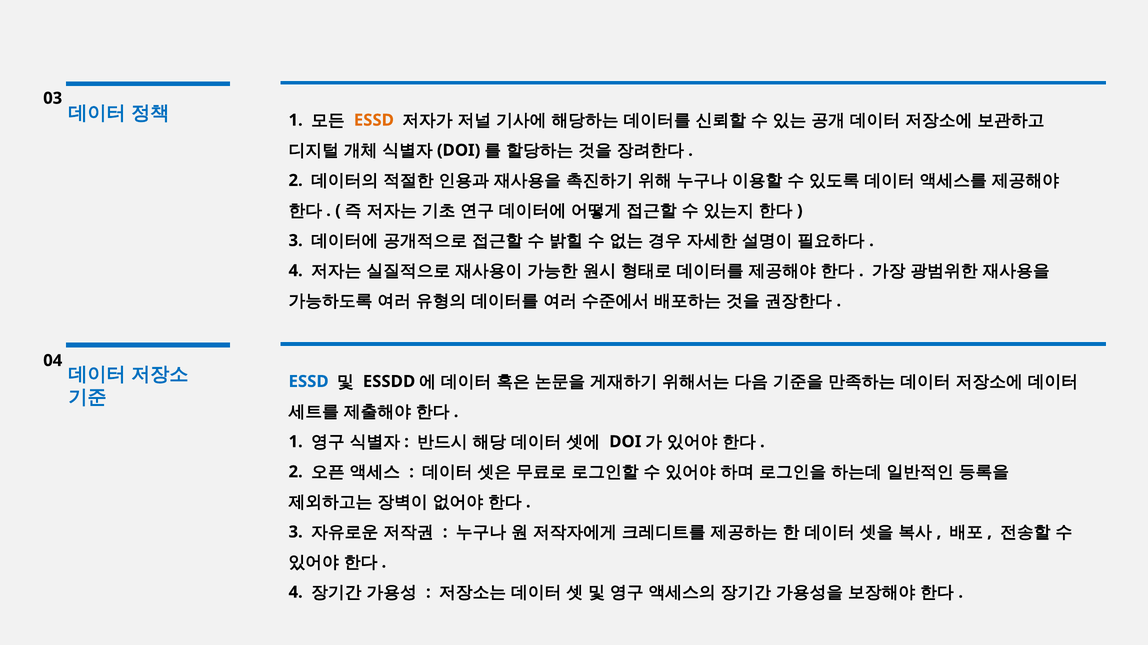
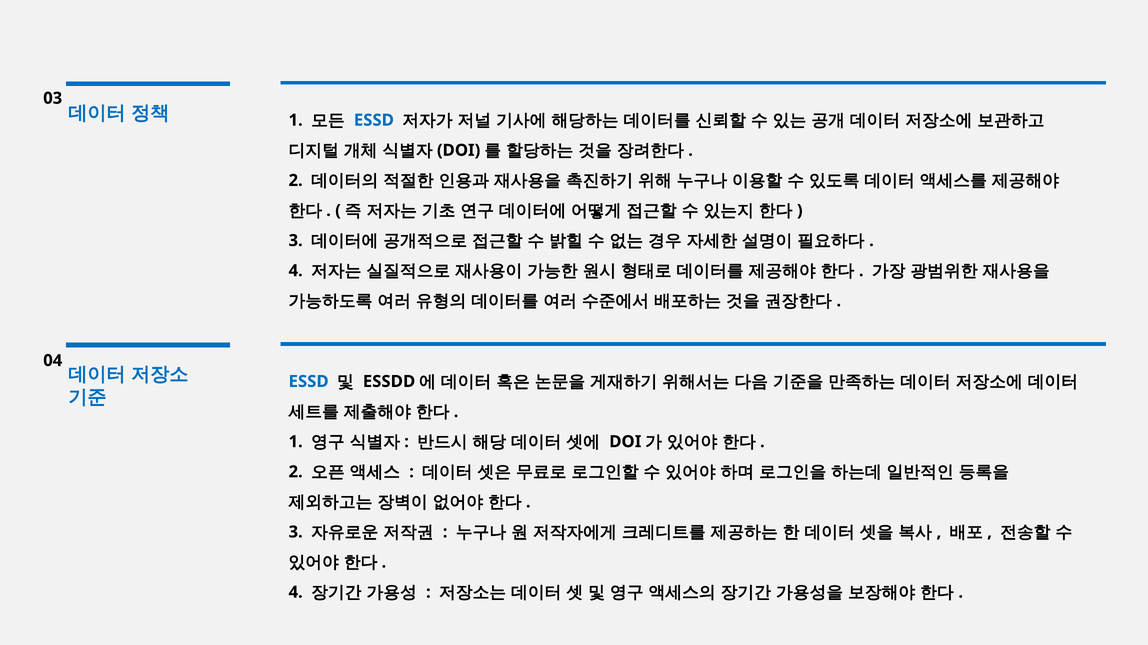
ESSD colour: orange -> blue (374, 120)
